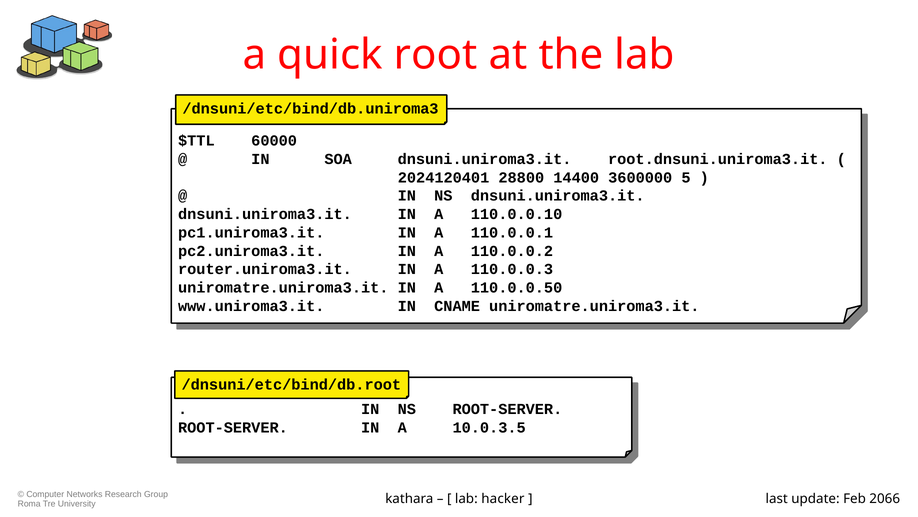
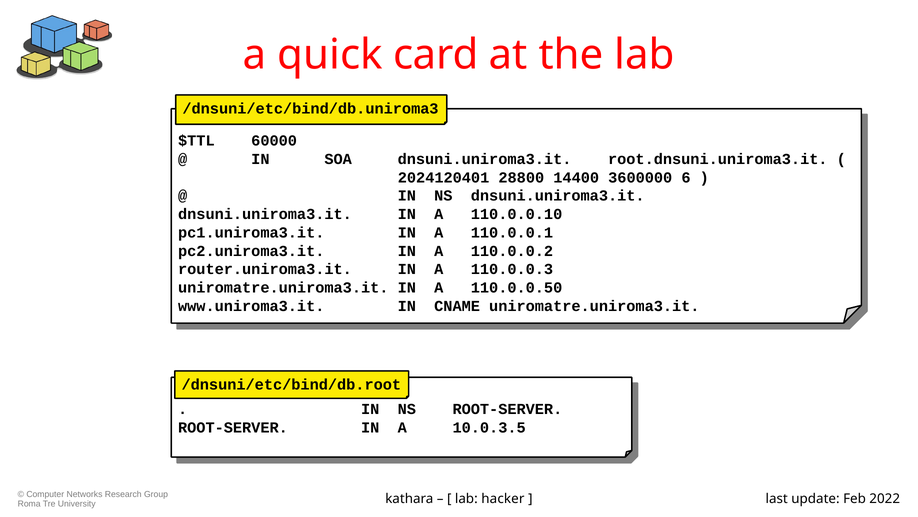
root: root -> card (436, 55)
5: 5 -> 6 (686, 177)
2066: 2066 -> 2022 (885, 498)
